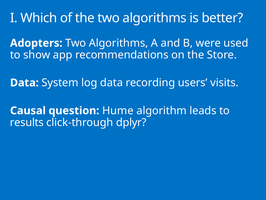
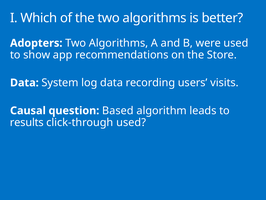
Hume: Hume -> Based (118, 110)
click-through dplyr: dplyr -> used (131, 122)
